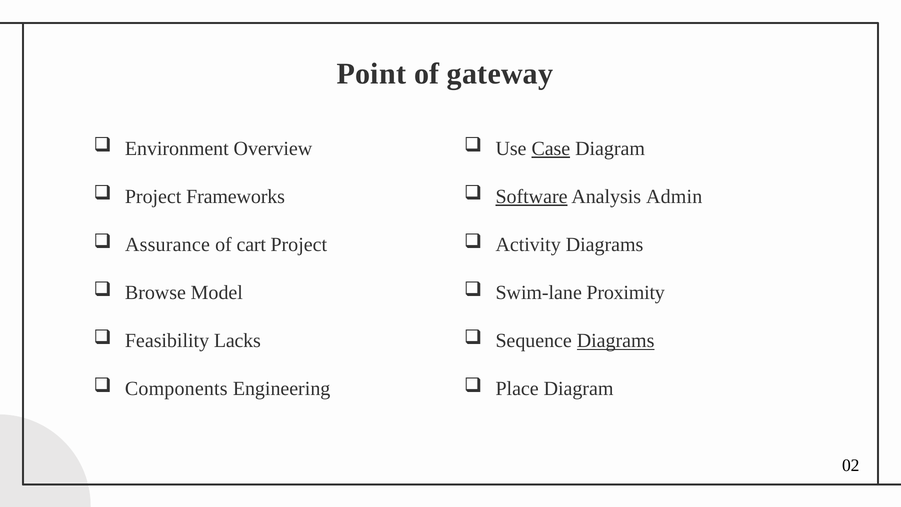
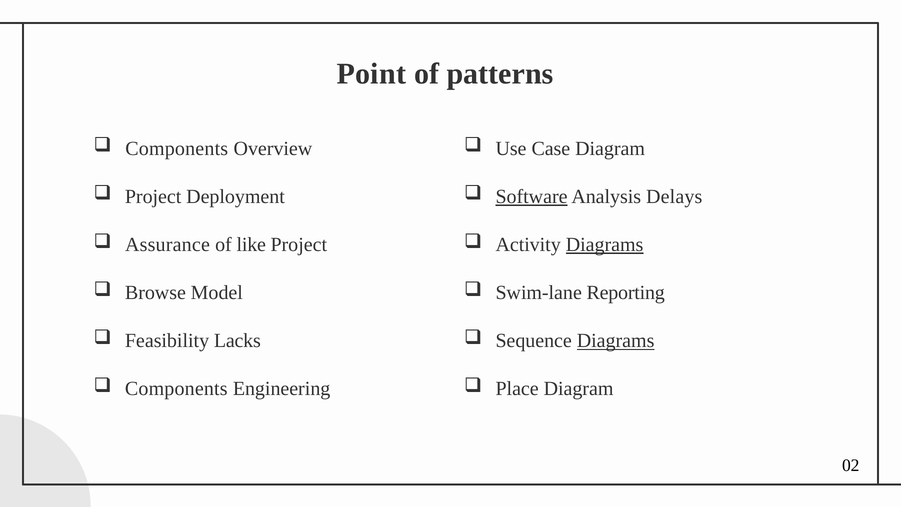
gateway: gateway -> patterns (500, 74)
Environment: Environment -> Components (177, 149)
Case underline: present -> none (551, 149)
Frameworks: Frameworks -> Deployment (236, 197)
Admin: Admin -> Delays (674, 197)
cart: cart -> like (251, 245)
Diagrams underline: none -> present (605, 245)
Proximity: Proximity -> Reporting (626, 293)
